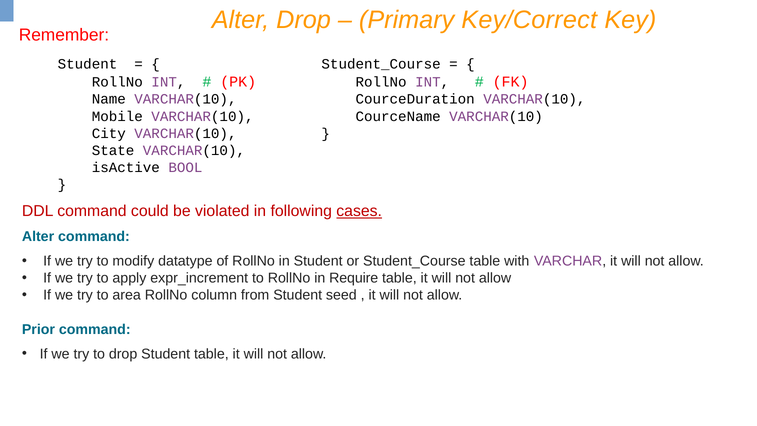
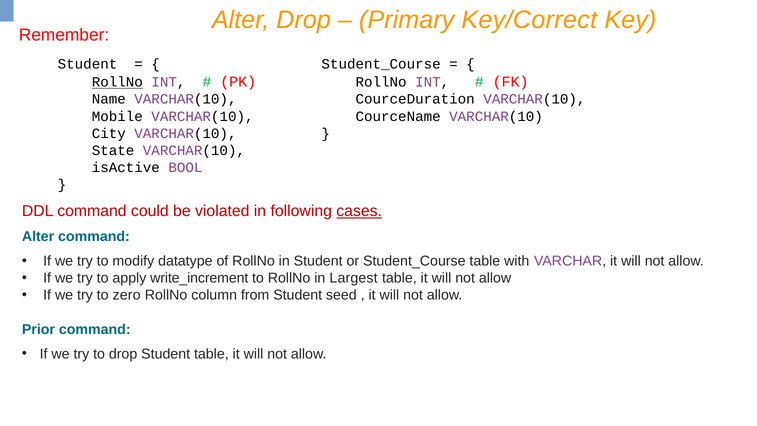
RollNo underline: none -> present (117, 82)
expr_increment: expr_increment -> write_increment (199, 278)
Require: Require -> Largest (354, 278)
area: area -> zero (127, 295)
